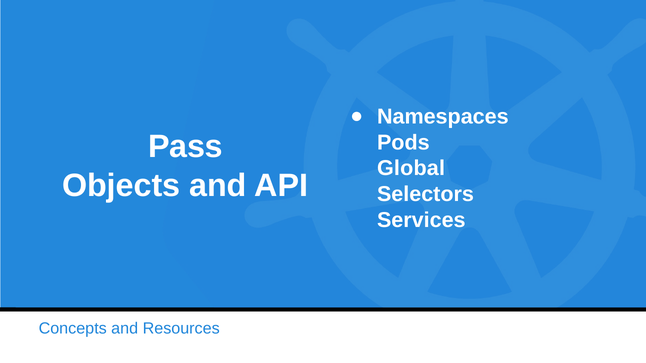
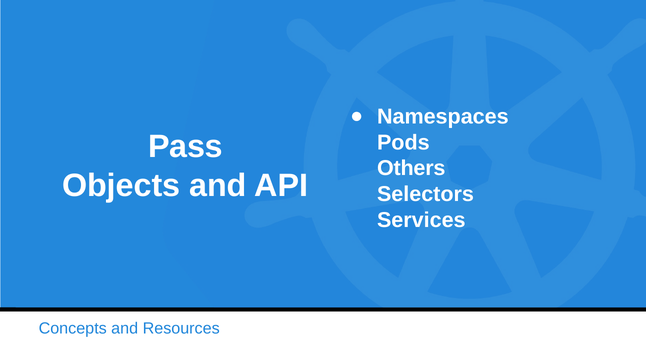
Global: Global -> Others (411, 169)
